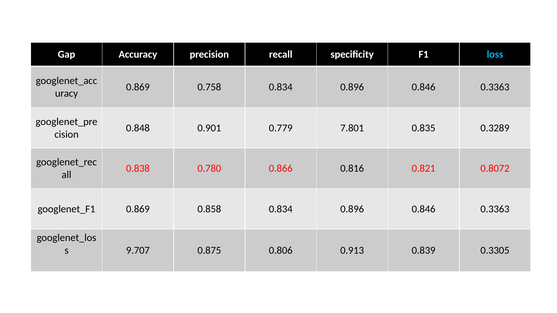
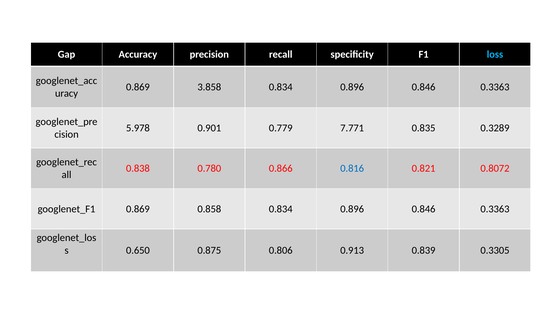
0.758: 0.758 -> 3.858 (209, 87)
0.848: 0.848 -> 5.978 (138, 128)
7.801: 7.801 -> 7.771 (352, 128)
0.816 colour: black -> blue (352, 169)
9.707: 9.707 -> 0.650 (138, 251)
